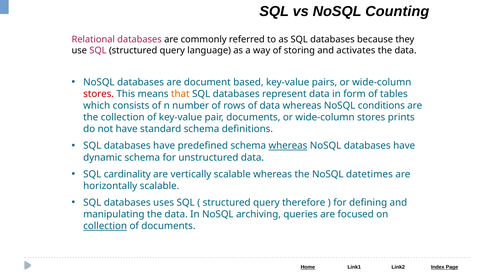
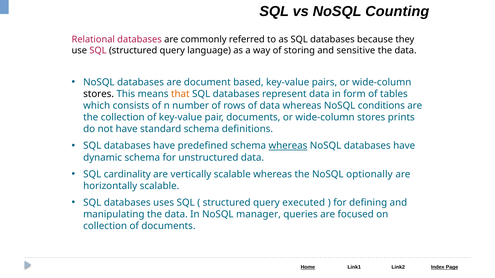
activates: activates -> sensitive (356, 50)
stores colour: red -> black (99, 94)
datetimes: datetimes -> optionally (369, 174)
therefore: therefore -> executed (304, 203)
archiving: archiving -> manager (258, 215)
collection underline: present -> none (105, 226)
